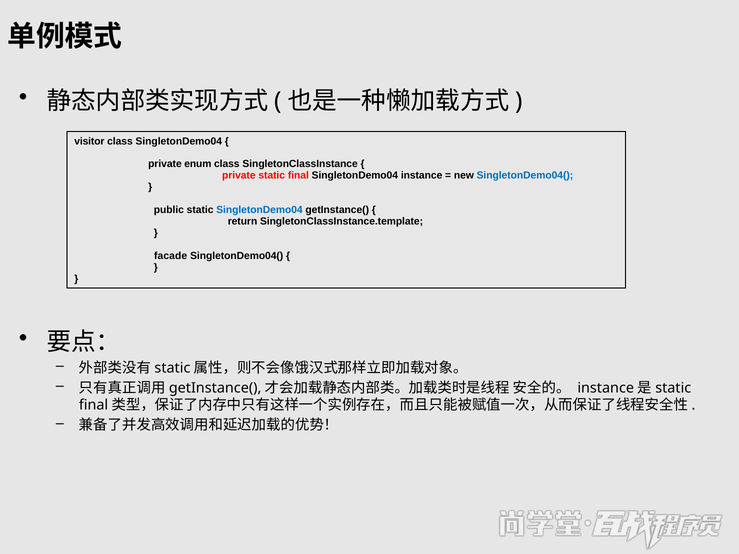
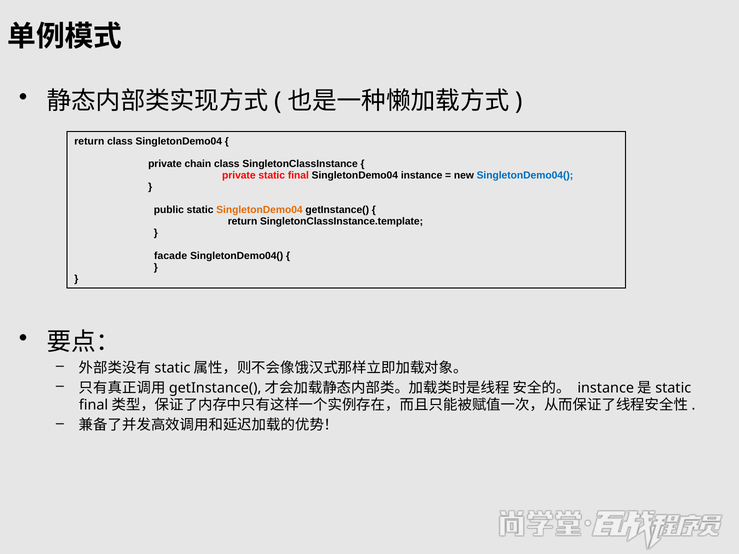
visitor: visitor -> return (89, 141)
enum: enum -> chain (198, 164)
SingletonDemo04 colour: blue -> orange (259, 210)
